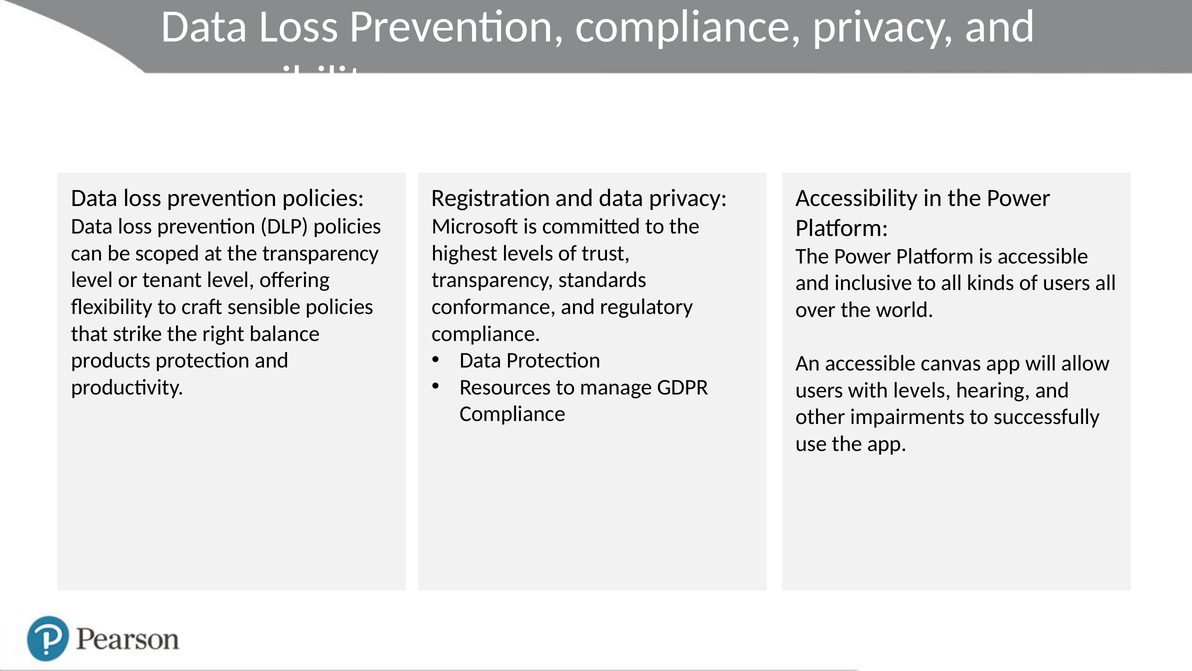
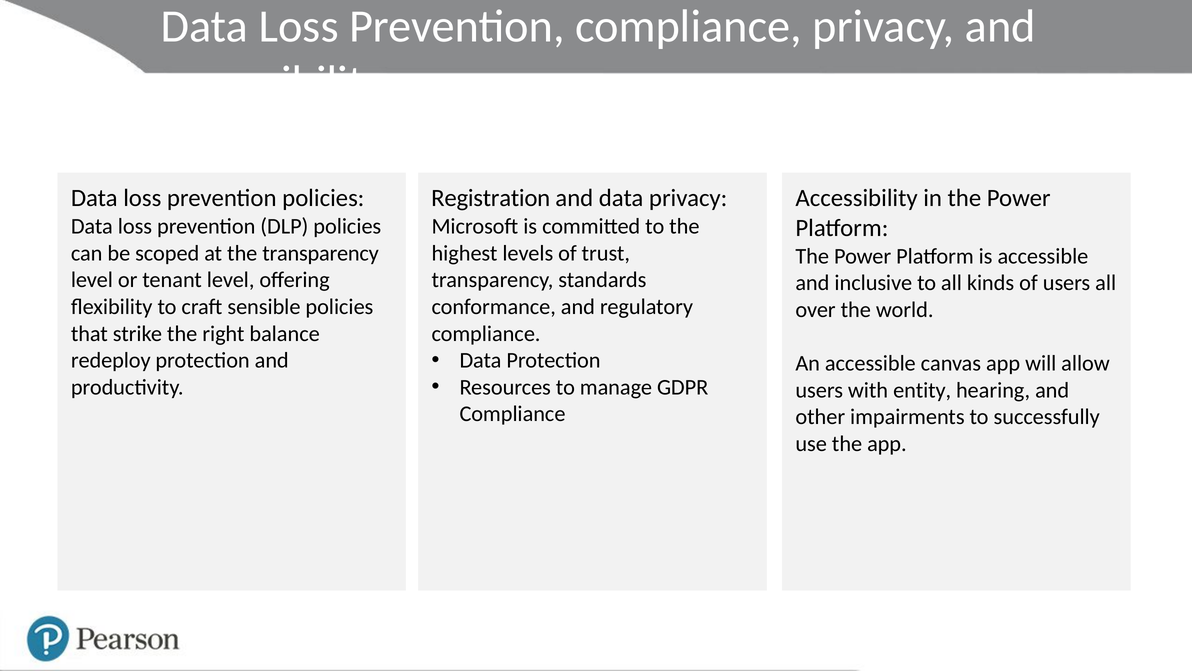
products: products -> redeploy (111, 360)
with levels: levels -> entity (922, 390)
